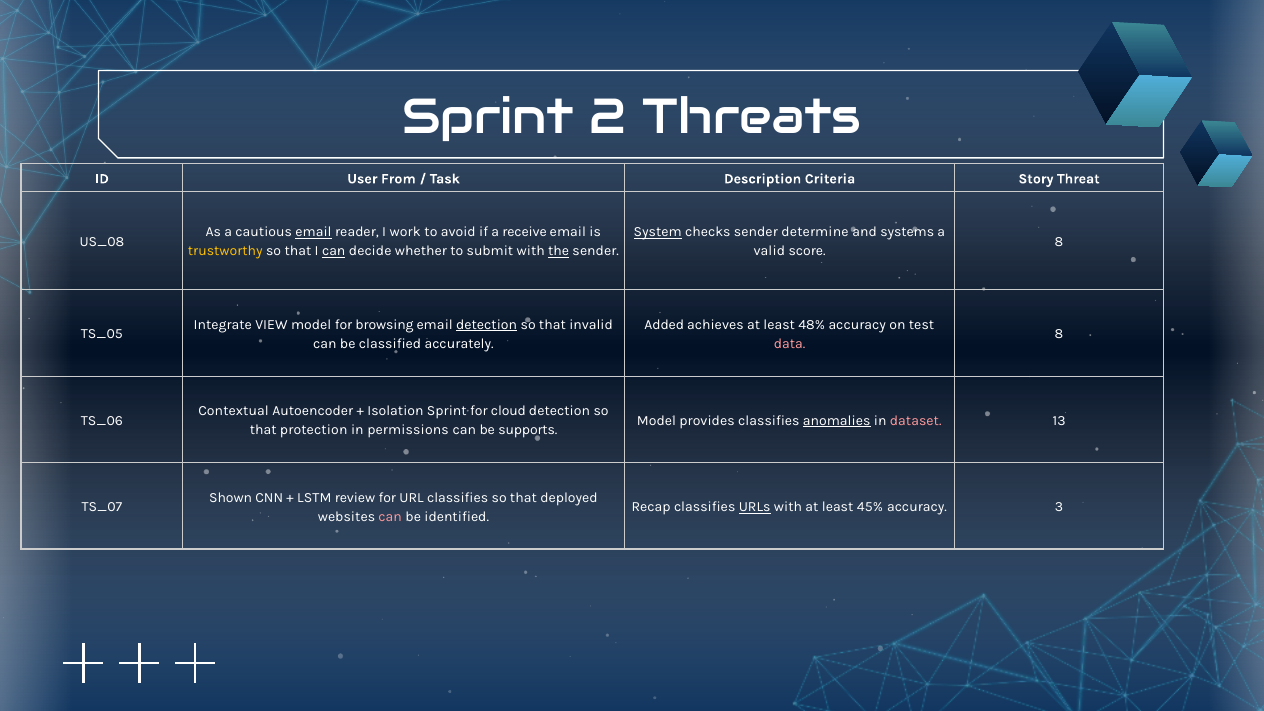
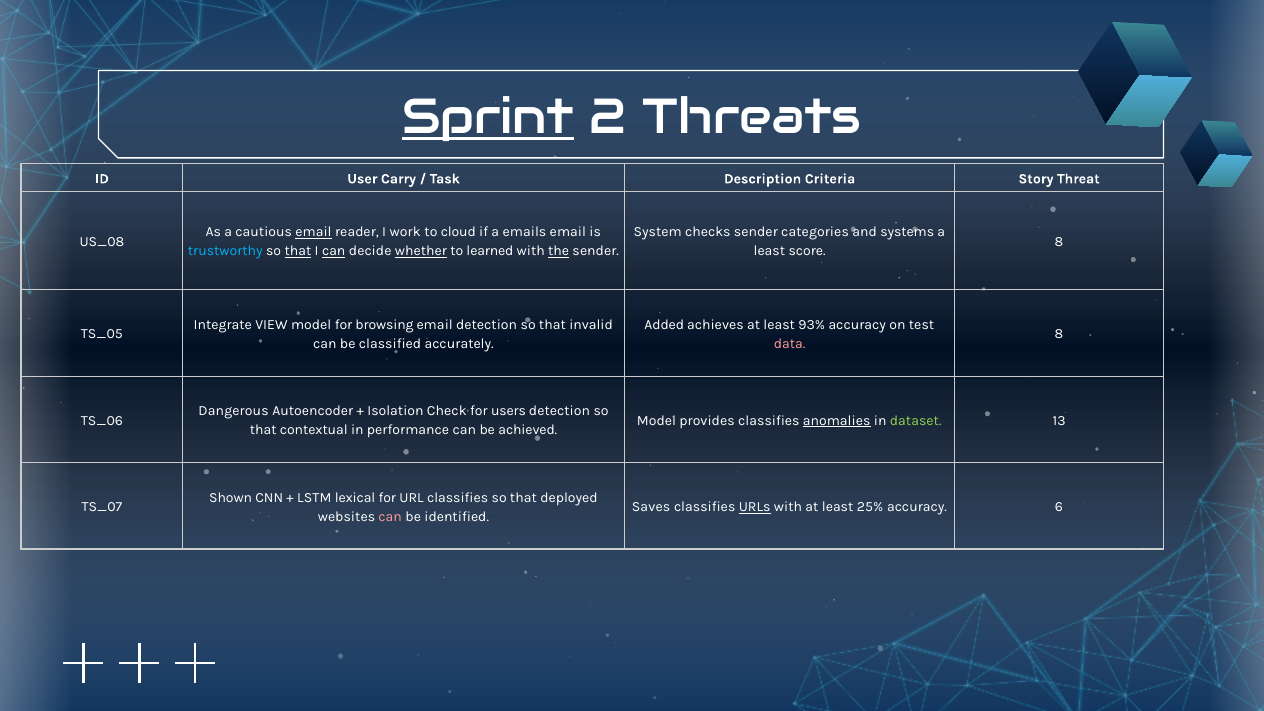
Sprint underline: none -> present (488, 118)
From: From -> Carry (398, 179)
avoid: avoid -> cloud (458, 232)
receive: receive -> emails (524, 232)
System underline: present -> none (658, 232)
determine: determine -> categories (815, 232)
trustworthy colour: yellow -> light blue (225, 251)
that underline: none -> present (298, 251)
whether underline: none -> present (421, 251)
submit: submit -> learned (490, 251)
valid: valid -> least (769, 251)
detection underline: present -> none (487, 325)
48%: 48% -> 93% (812, 325)
Contextual: Contextual -> Dangerous (234, 411)
Isolation Sprint: Sprint -> Check (447, 411)
cloud: cloud -> users (508, 411)
dataset colour: pink -> light green (916, 421)
protection: protection -> contextual (314, 430)
permissions: permissions -> performance (408, 430)
supports: supports -> achieved (528, 430)
review: review -> lexical (355, 498)
Recap: Recap -> Saves (651, 507)
45%: 45% -> 25% (870, 507)
3: 3 -> 6 (1059, 507)
